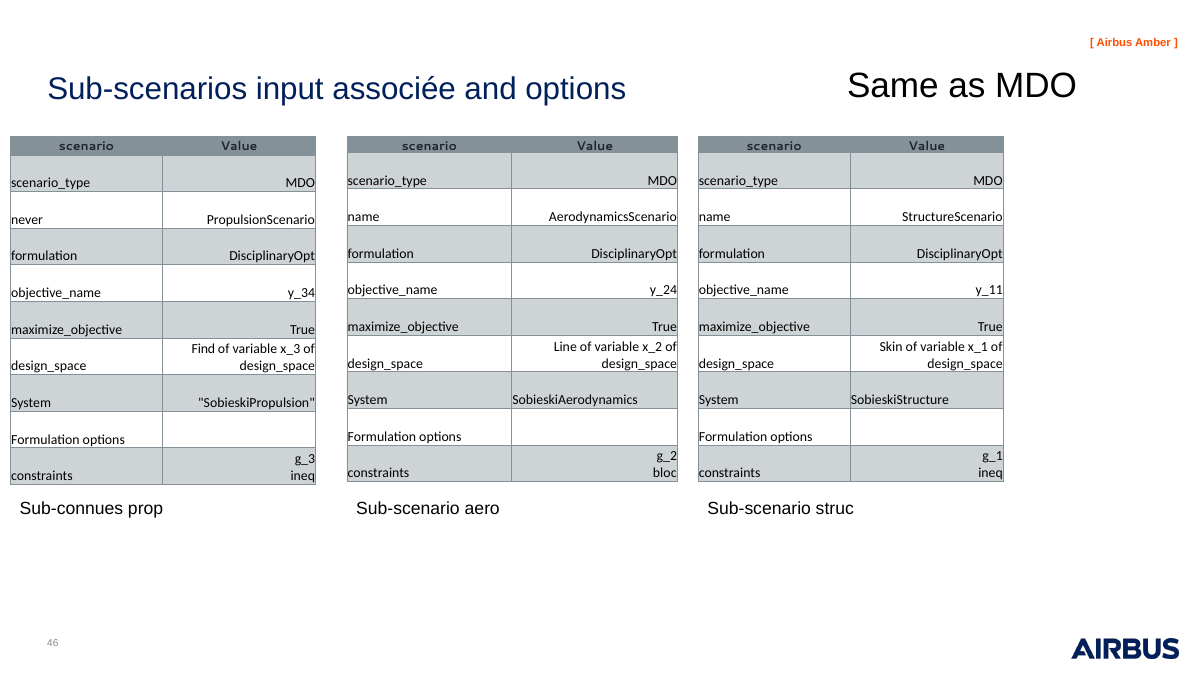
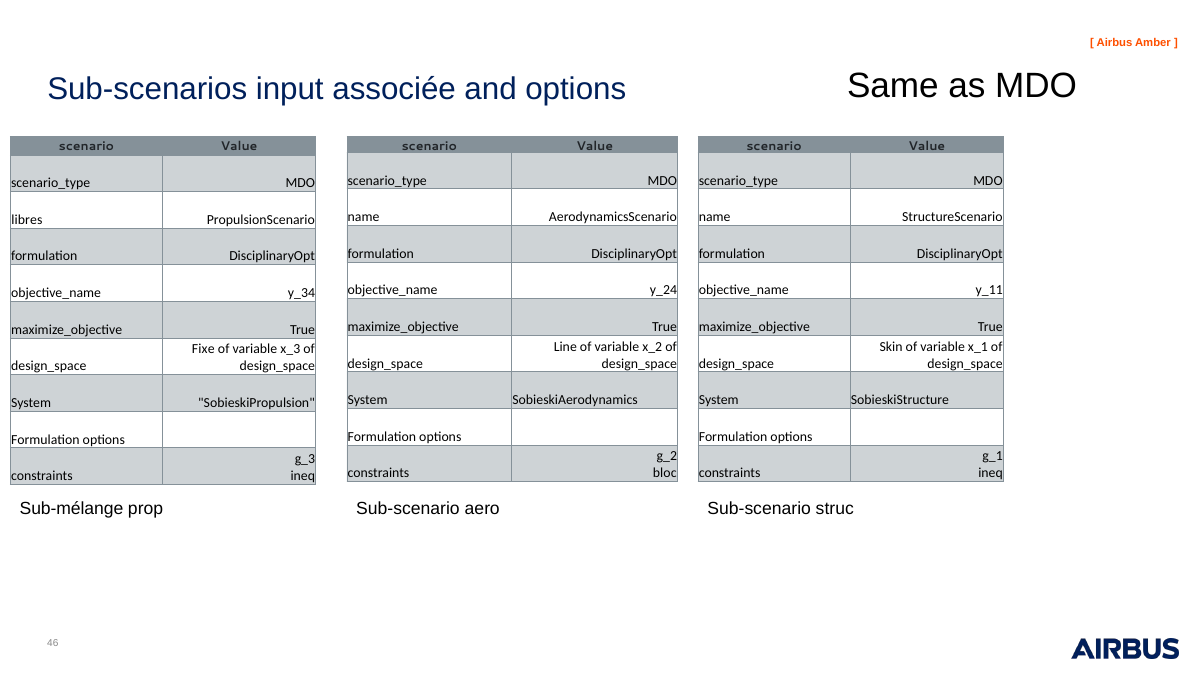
never: never -> libres (27, 220)
Find: Find -> Fixe (203, 349)
Sub-connues: Sub-connues -> Sub-mélange (71, 509)
